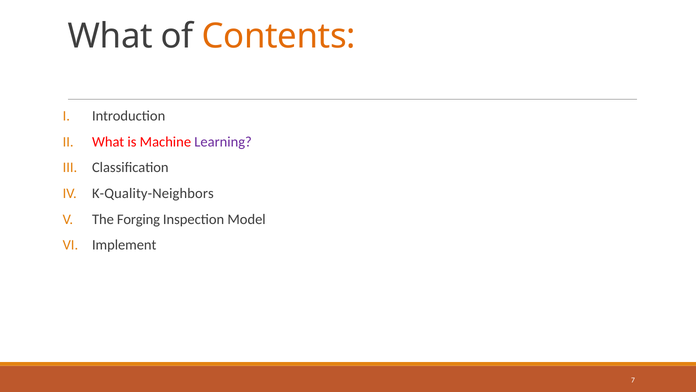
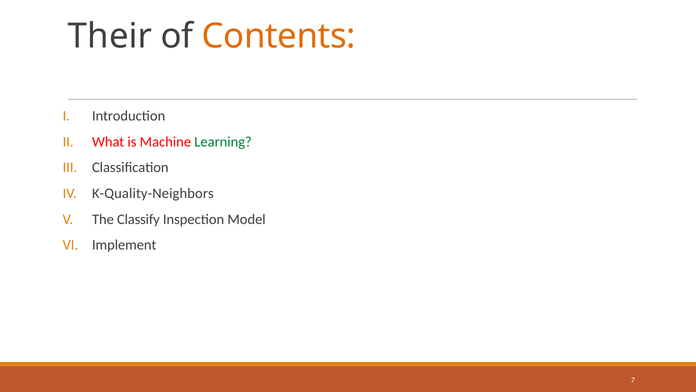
What: What -> Their (110, 36)
Learning colour: purple -> green (223, 142)
Forging: Forging -> Classify (138, 219)
